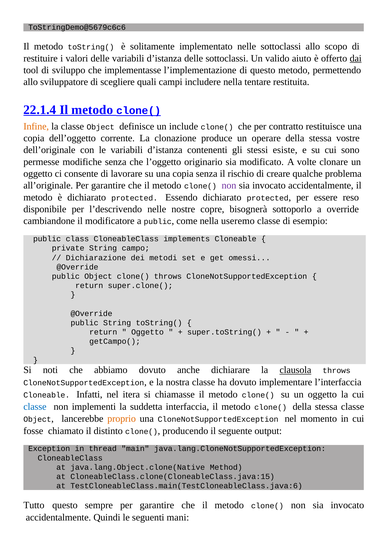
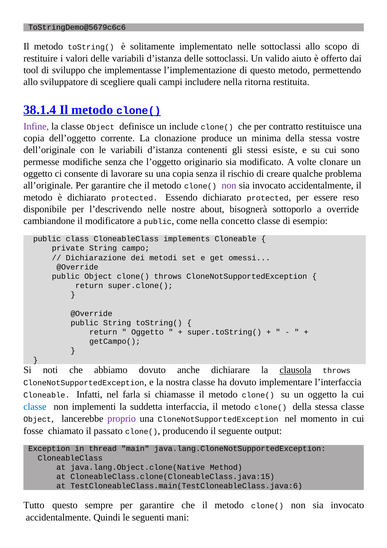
dai underline: present -> none (356, 58)
tentare: tentare -> ritorna (258, 82)
22.1.4: 22.1.4 -> 38.1.4 (40, 110)
Infine colour: orange -> purple (36, 126)
operare: operare -> minima (266, 138)
copre: copre -> about (212, 209)
useremo: useremo -> concetto (238, 221)
itera: itera -> farla (131, 394)
proprio colour: orange -> purple (122, 418)
distinto: distinto -> passato (108, 431)
